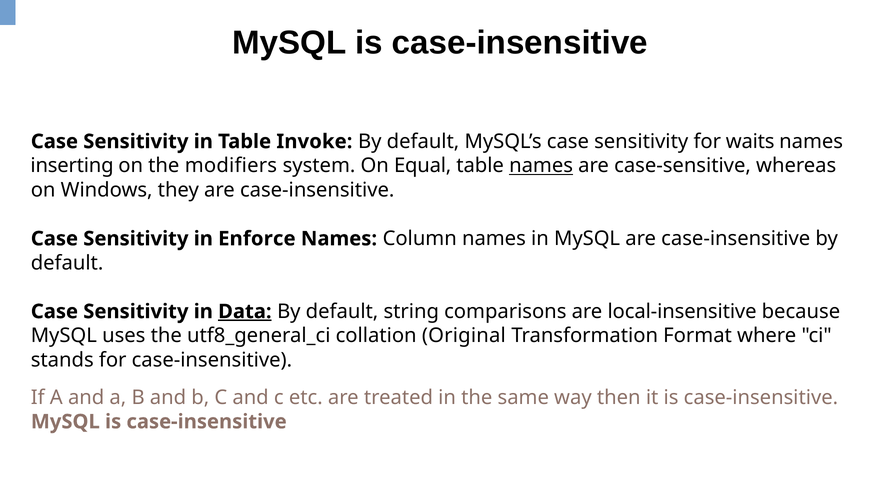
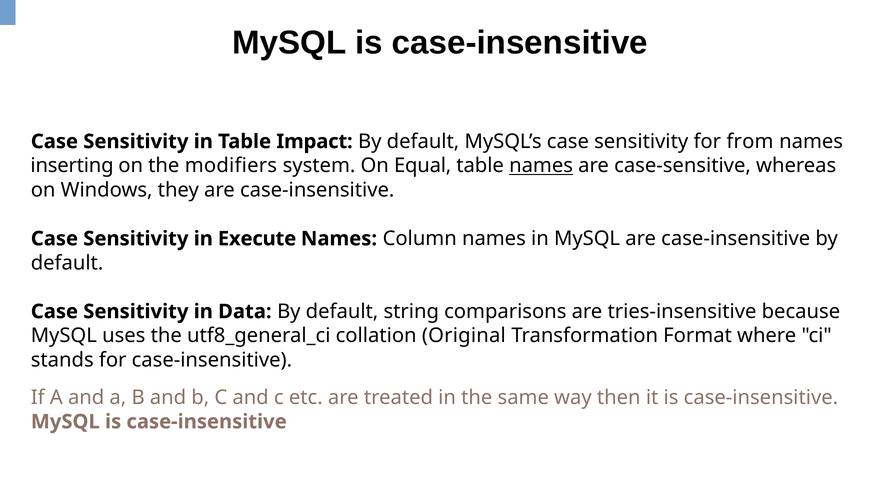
Invoke: Invoke -> Impact (315, 142)
waits: waits -> from (750, 142)
Enforce: Enforce -> Execute (257, 239)
Data underline: present -> none (245, 312)
local-insensitive: local-insensitive -> tries-insensitive (682, 312)
